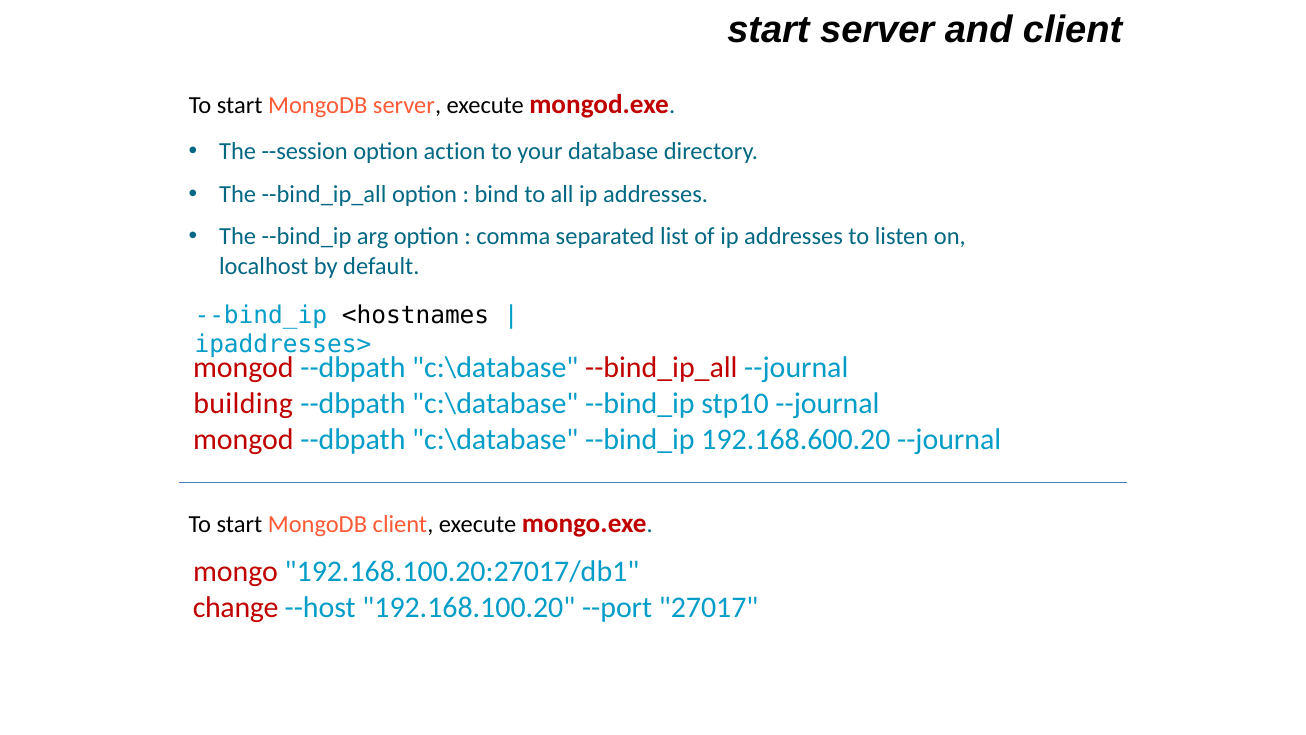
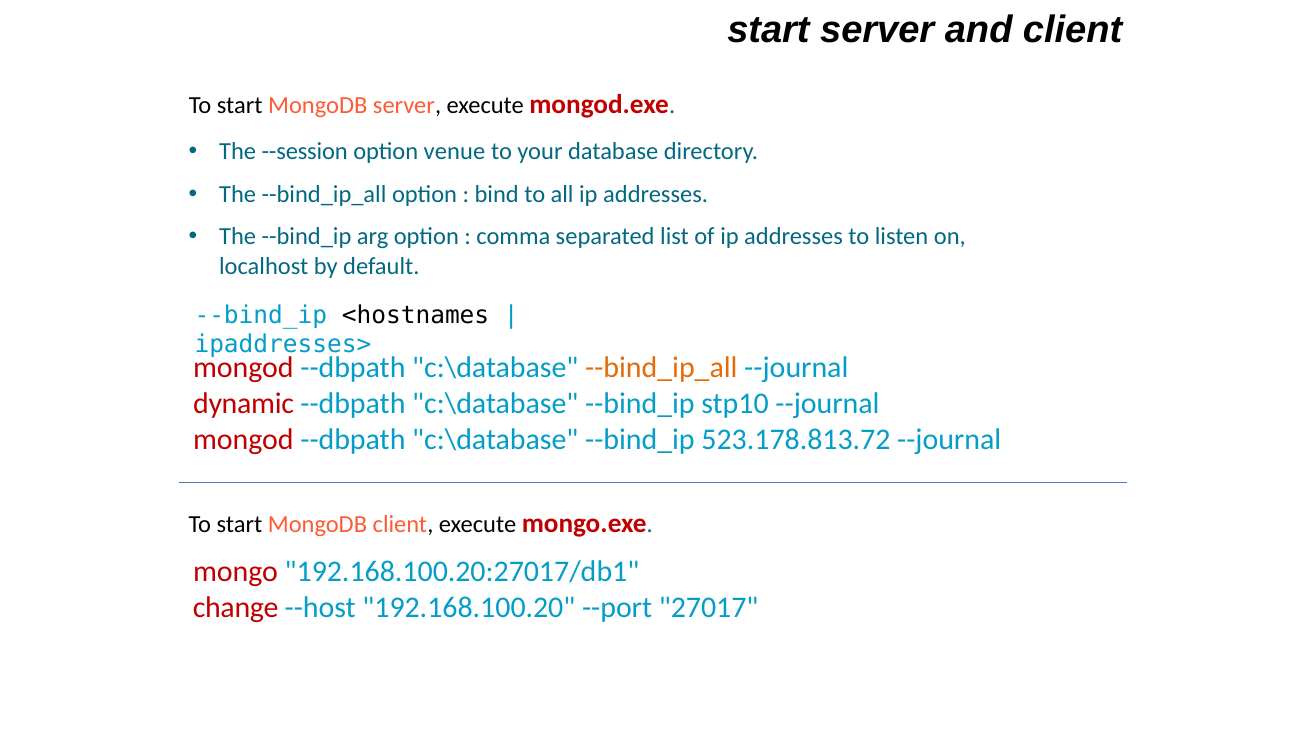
action: action -> venue (455, 152)
--bind_ip_all colour: red -> orange (661, 368)
building: building -> dynamic (244, 404)
192.168.600.20: 192.168.600.20 -> 523.178.813.72 (796, 440)
